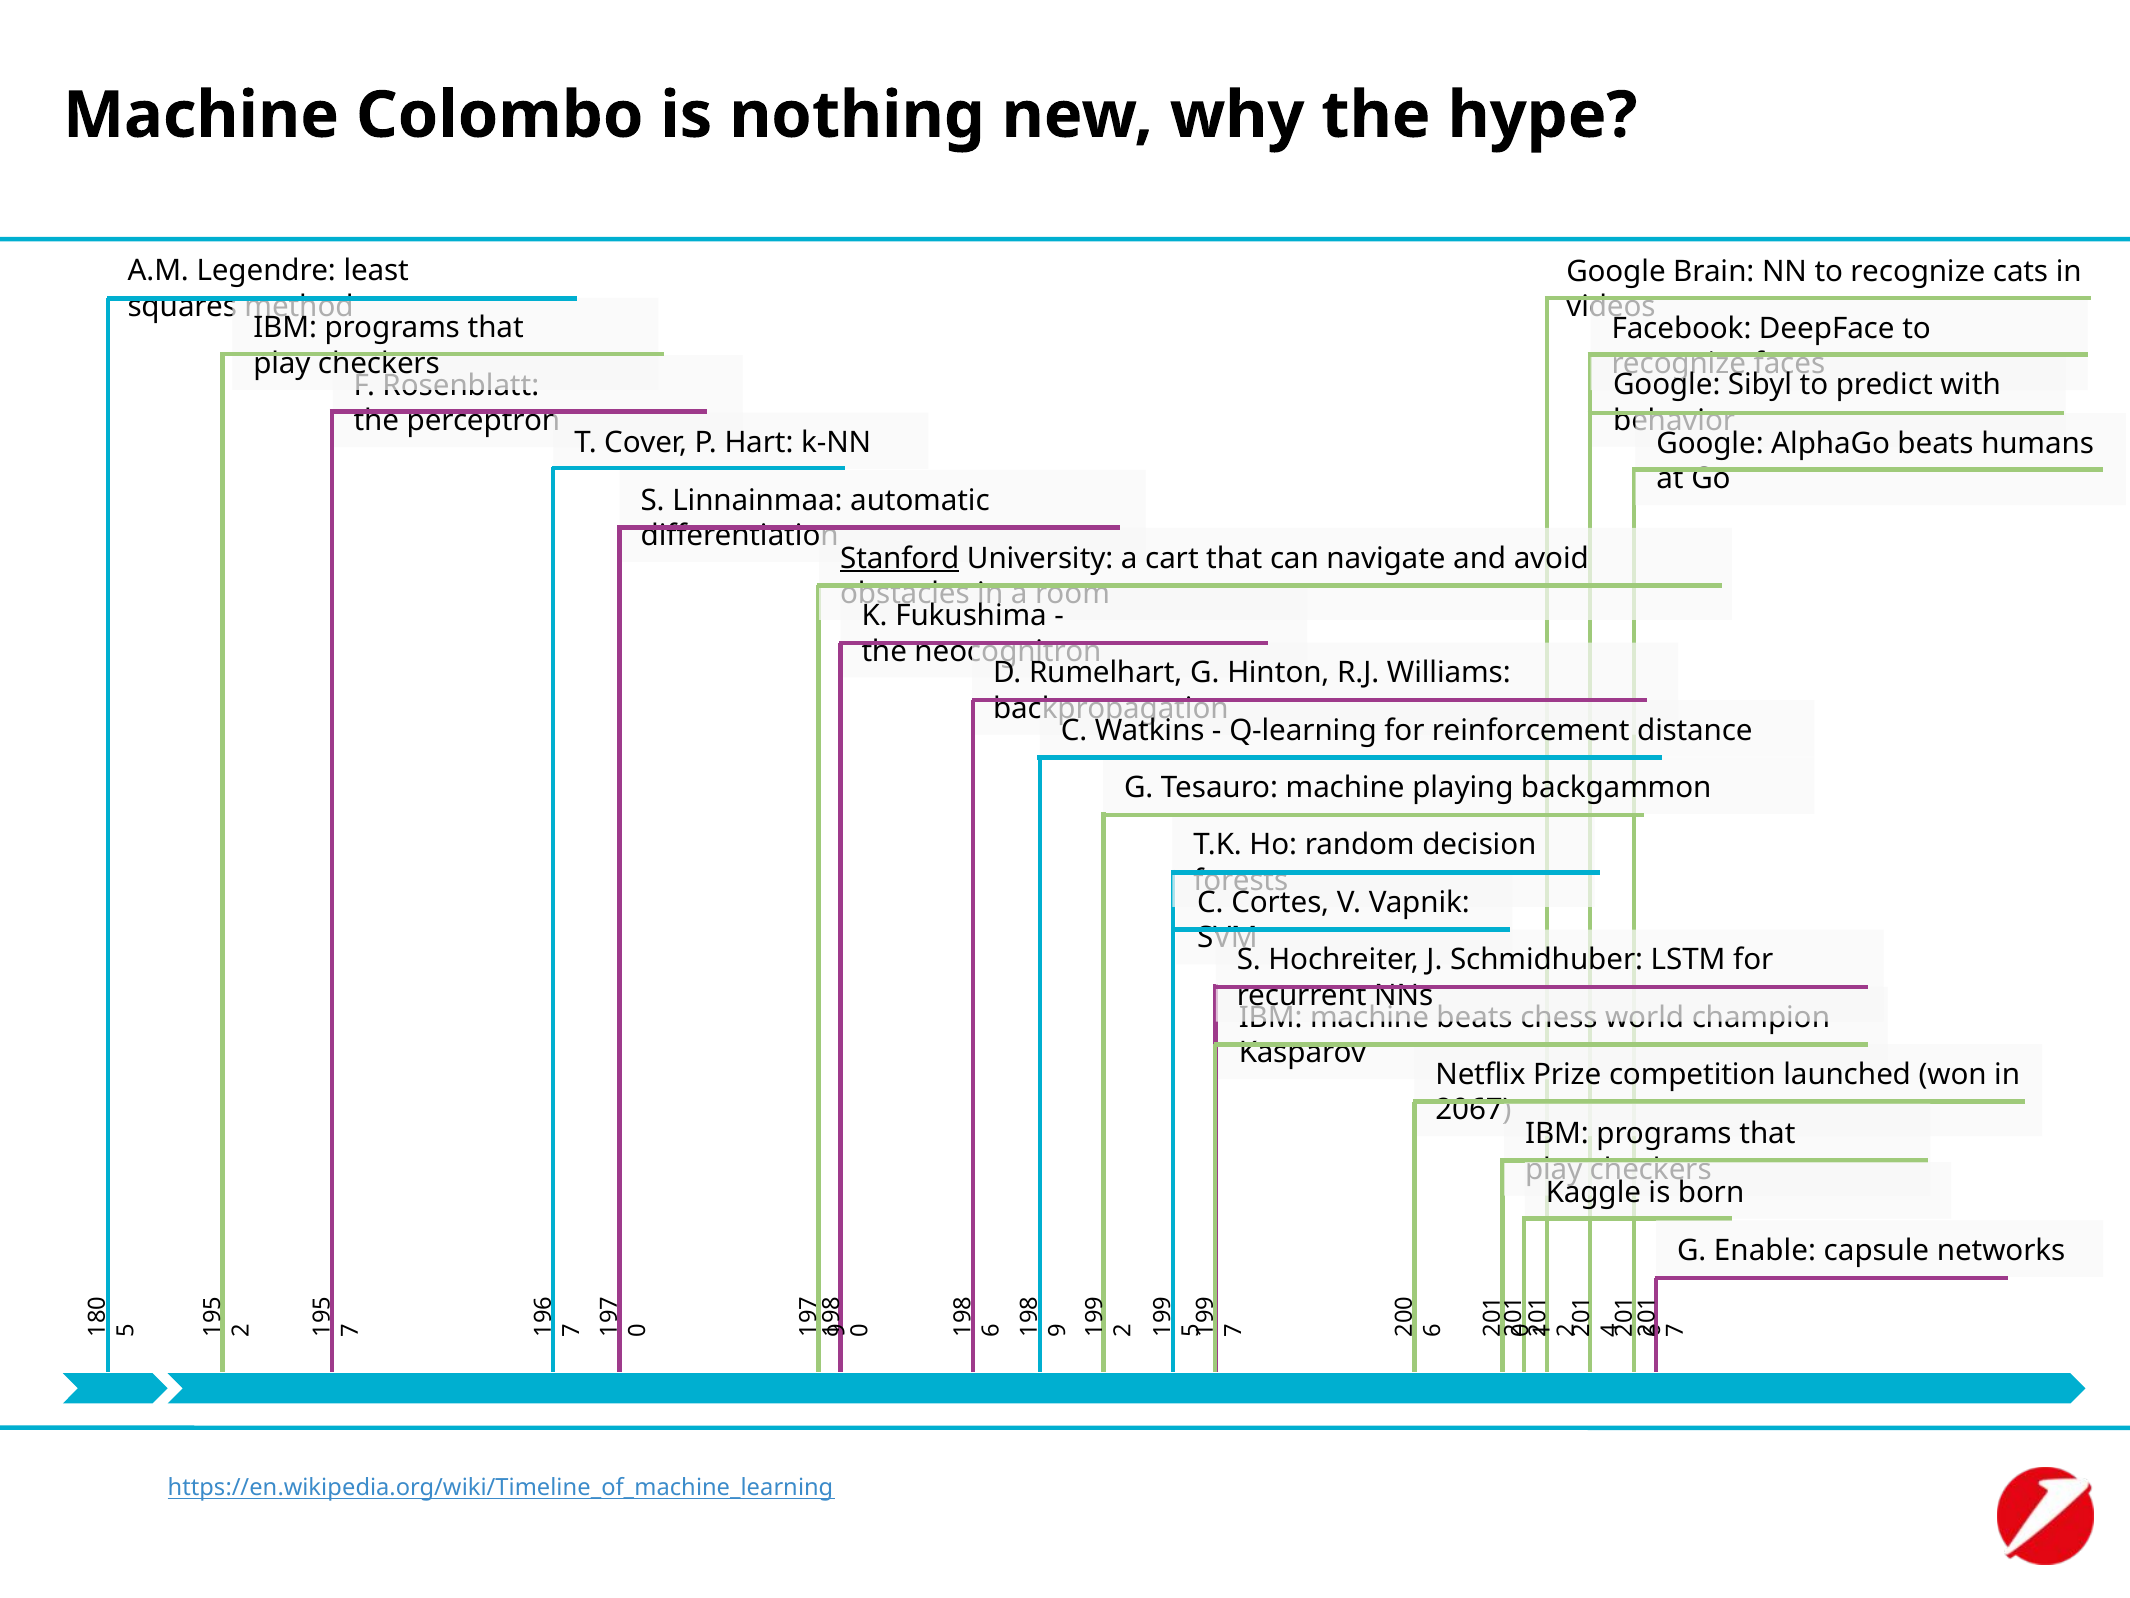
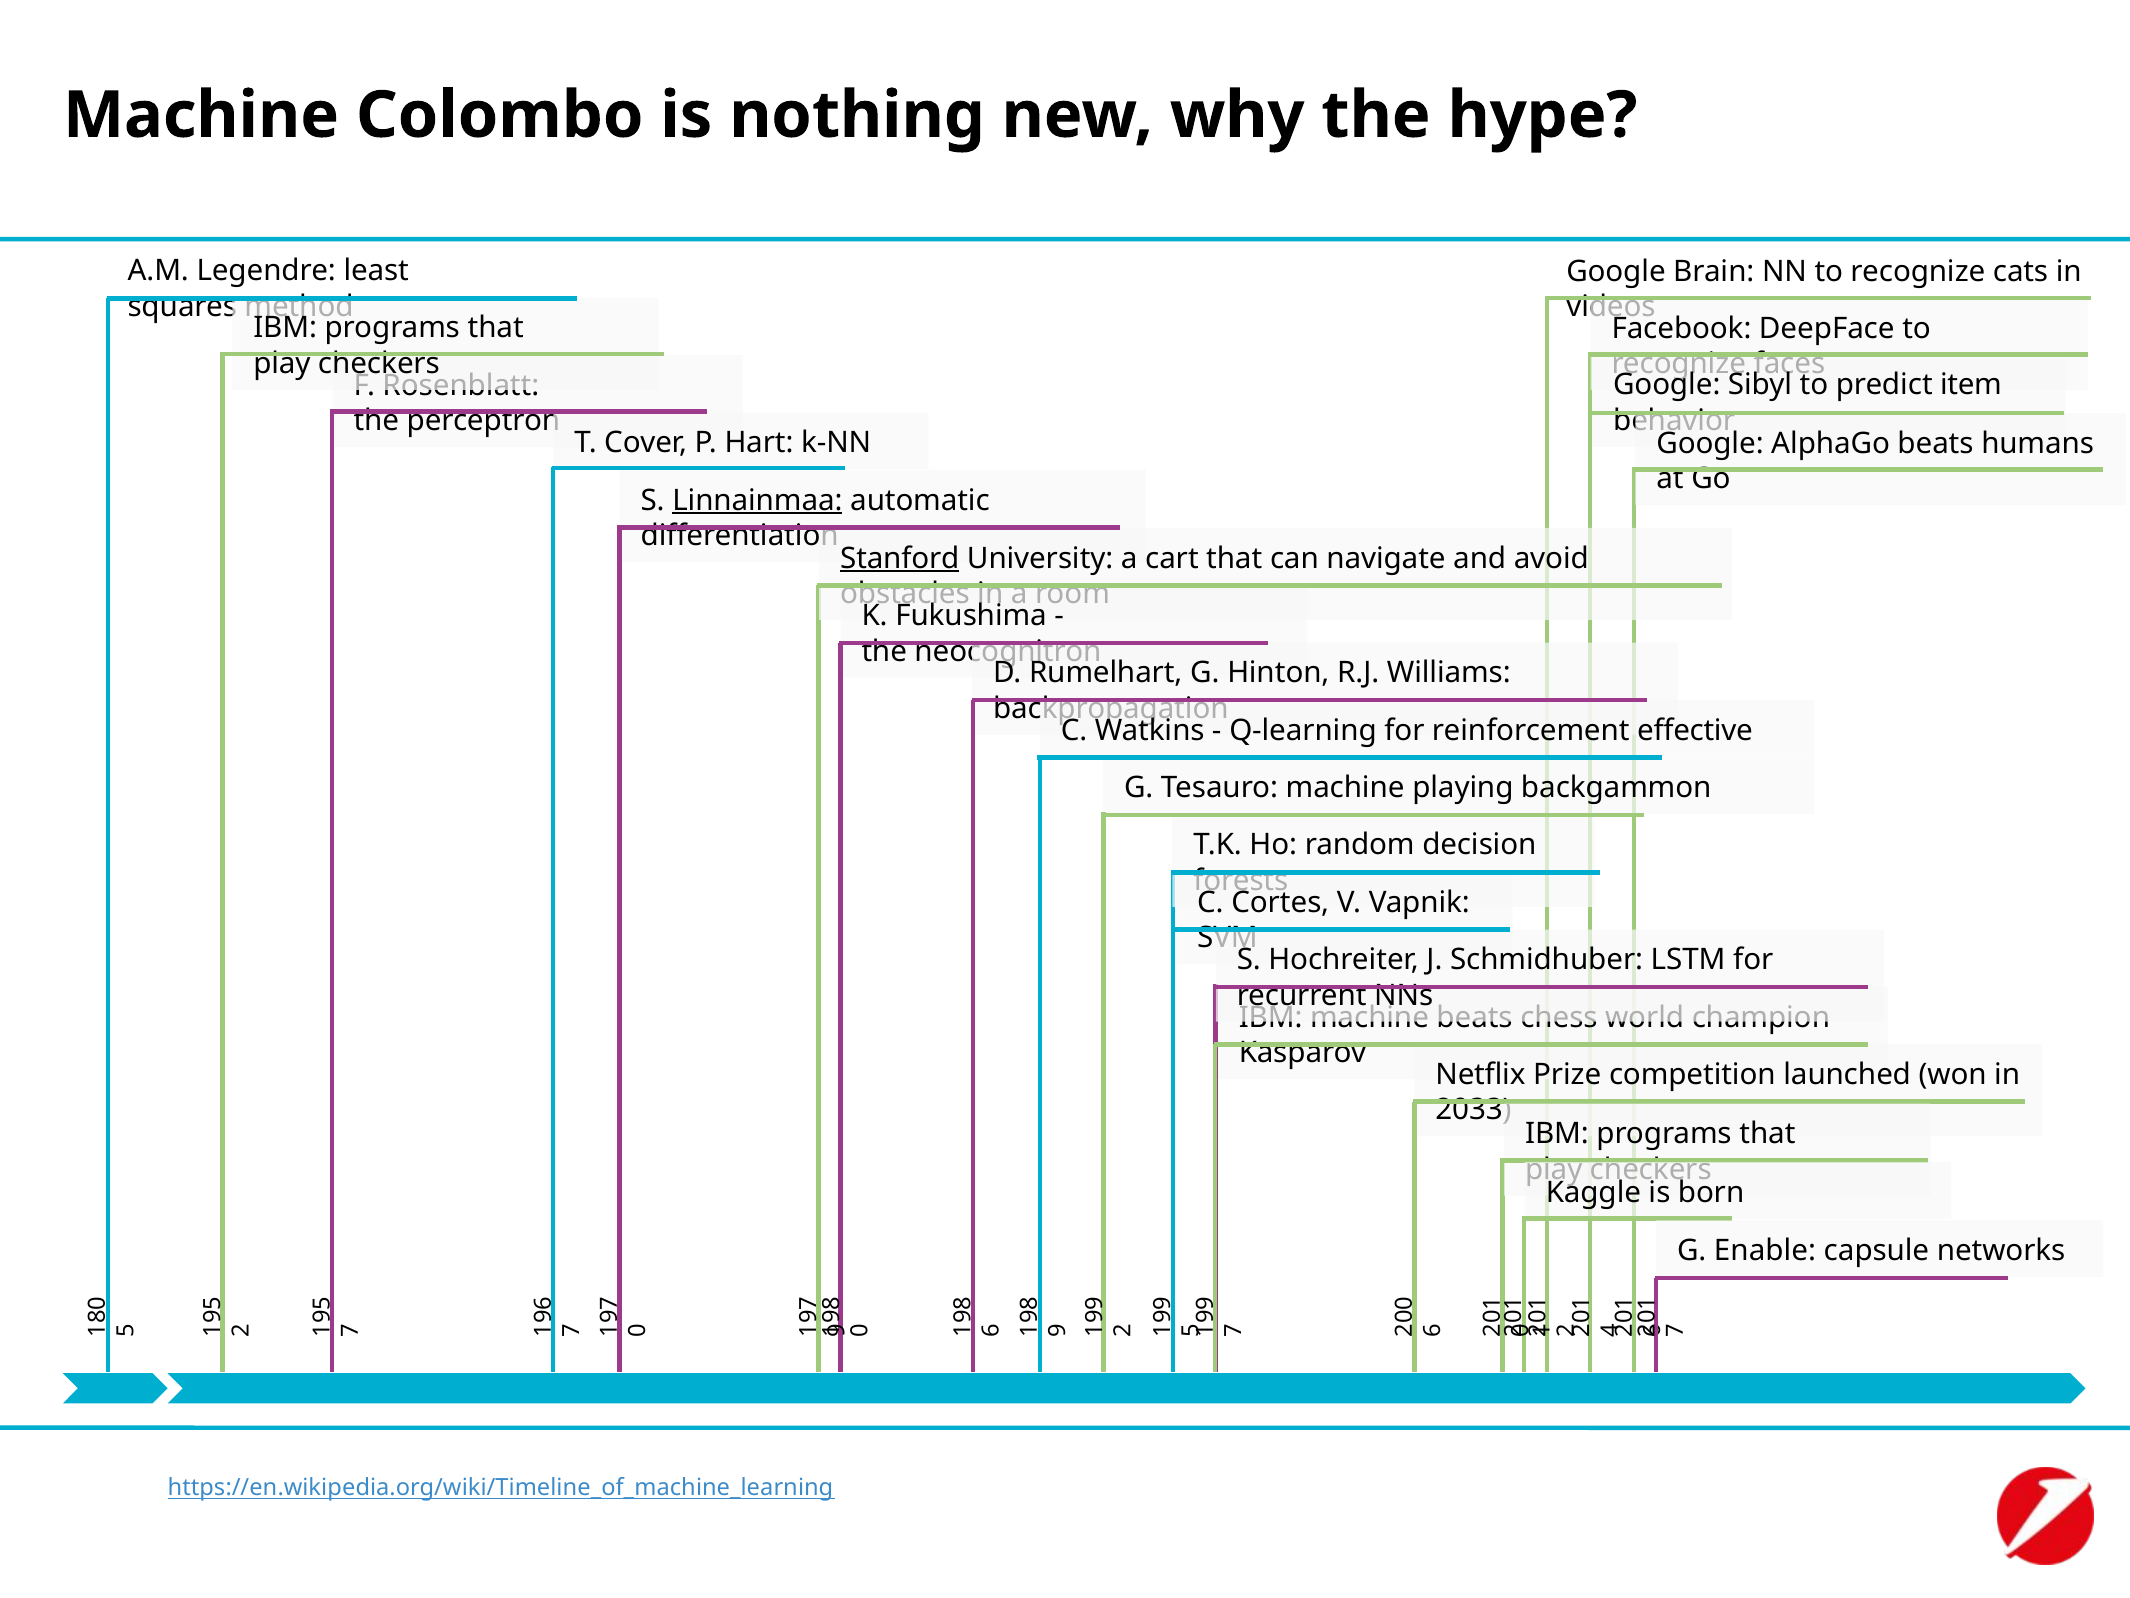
with: with -> item (1971, 385)
Linnainmaa underline: none -> present (757, 500)
distance: distance -> effective (1695, 730)
2067: 2067 -> 2033 (1473, 1110)
